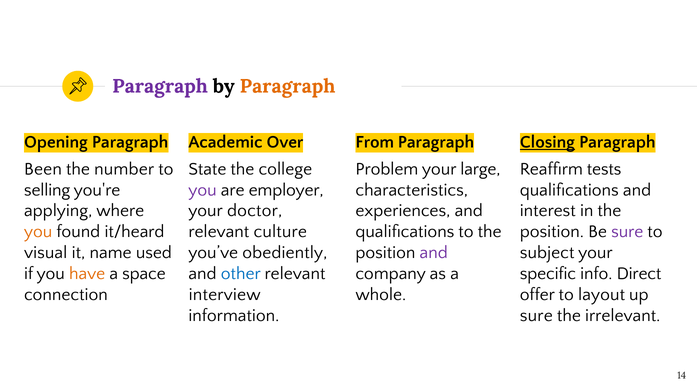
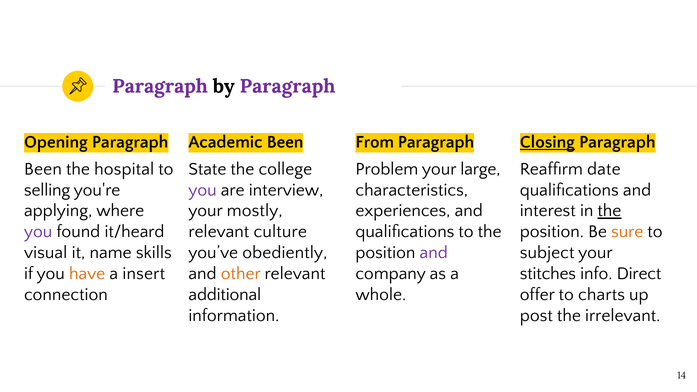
Paragraph colour: orange -> purple (288, 86)
Academic Over: Over -> Been (285, 142)
number: number -> hospital (124, 169)
tests: tests -> date (604, 169)
employer: employer -> interview (286, 190)
doctor: doctor -> mostly (255, 211)
the underline: none -> present (609, 211)
you colour: orange -> purple (38, 232)
sure colour: purple -> orange (627, 232)
used: used -> skills (154, 253)
space: space -> insert (144, 274)
other colour: blue -> orange (241, 274)
specific: specific -> stitches (548, 274)
interview: interview -> additional (225, 294)
layout: layout -> charts (602, 294)
sure: sure -> post (536, 315)
